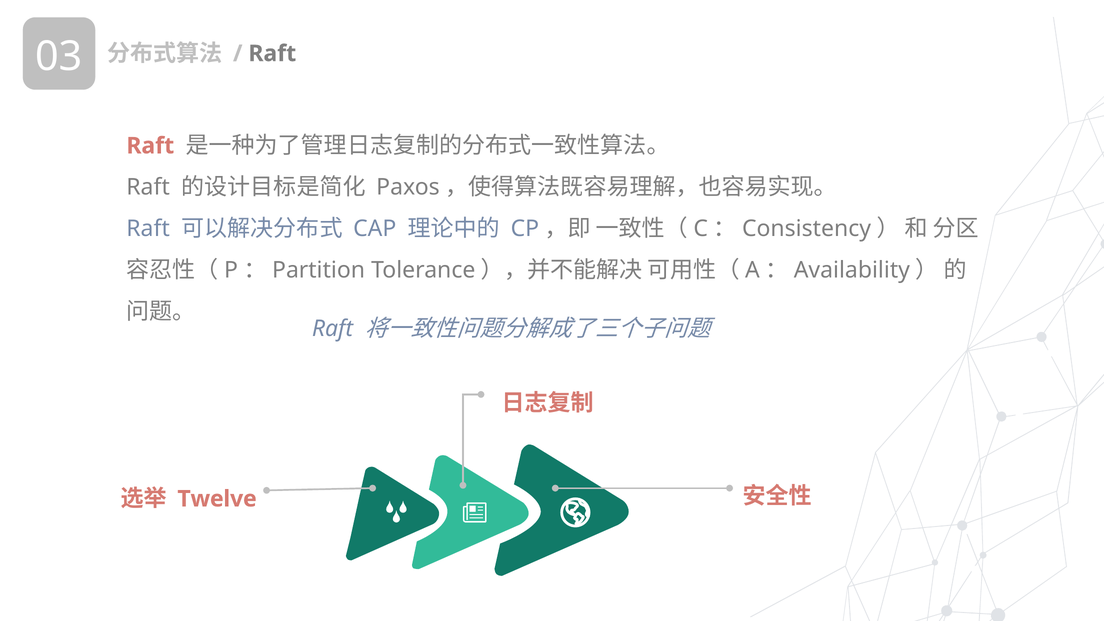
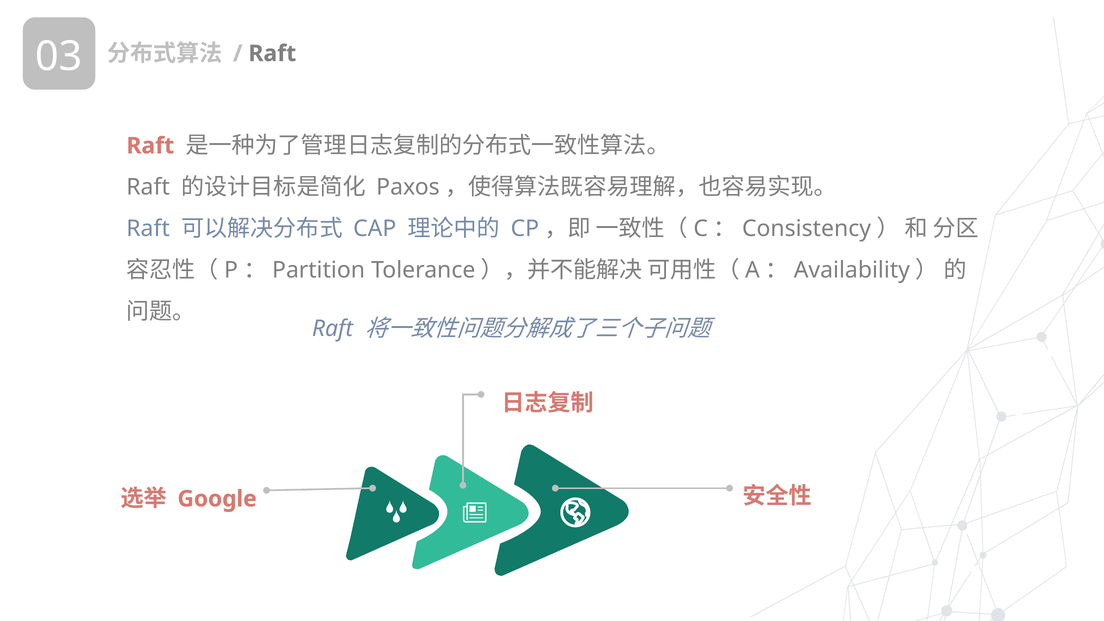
Twelve: Twelve -> Google (217, 499)
